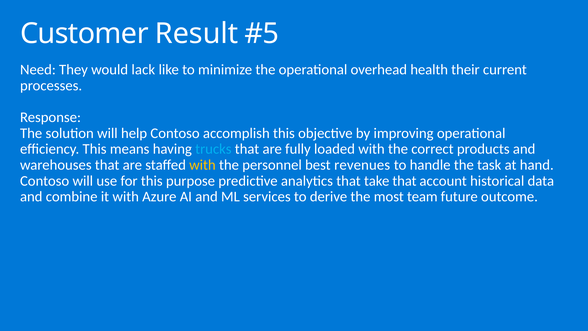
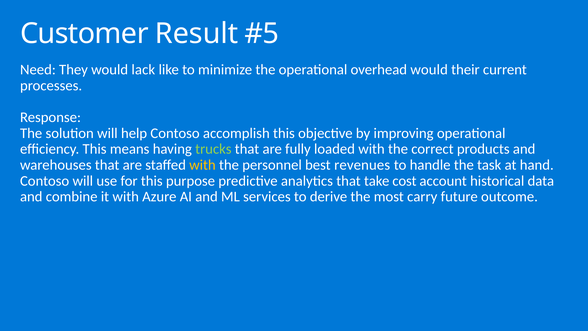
overhead health: health -> would (429, 70)
trucks colour: light blue -> light green (213, 149)
take that: that -> cost (404, 181)
team: team -> carry (422, 197)
